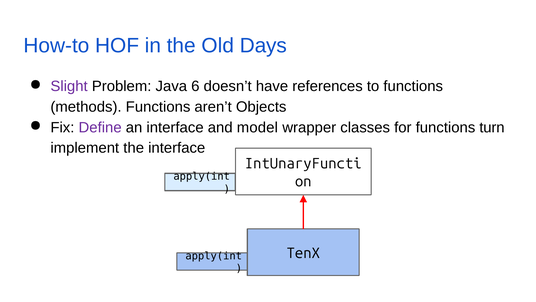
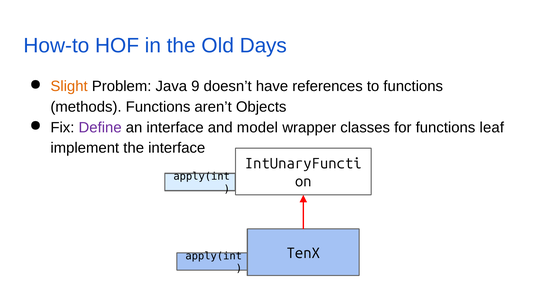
Slight colour: purple -> orange (69, 86)
6: 6 -> 9 (195, 86)
turn: turn -> leaf (492, 127)
